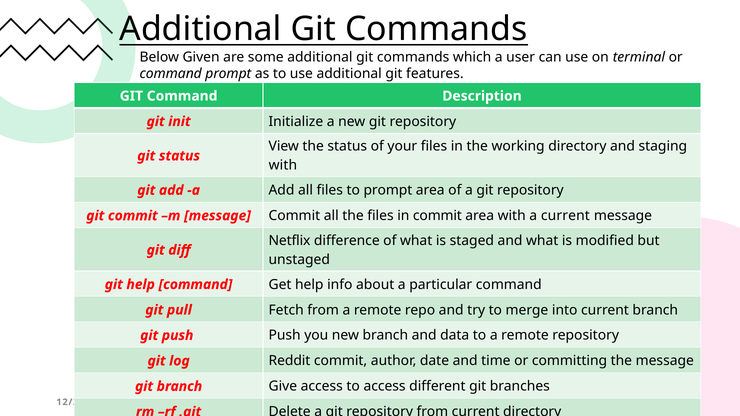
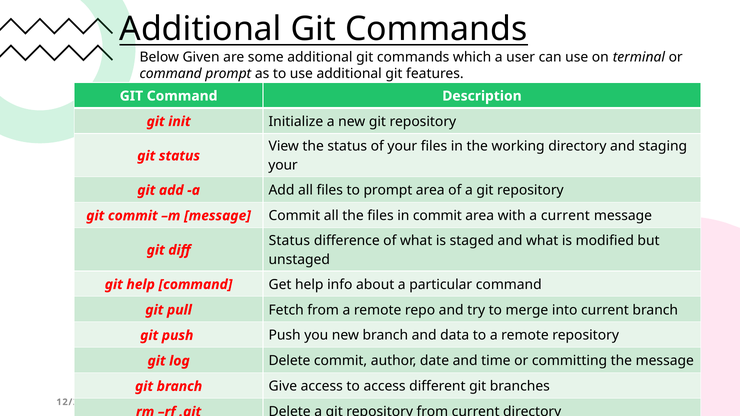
with: with -> your (283, 165)
Netflix: Netflix -> Status (289, 241)
log Reddit: Reddit -> Delete (289, 361)
